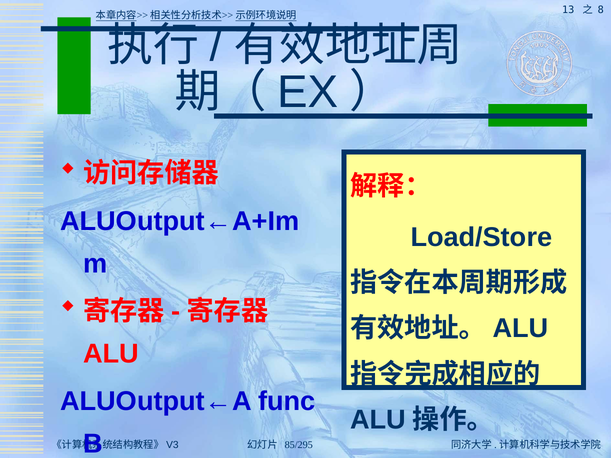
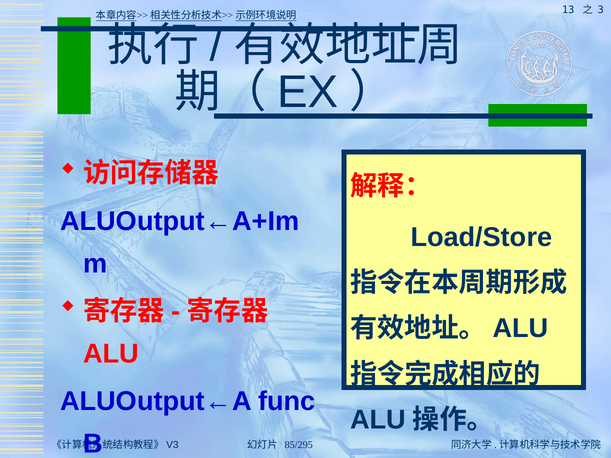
8: 8 -> 3 (601, 10)
